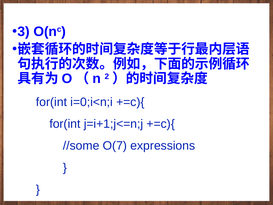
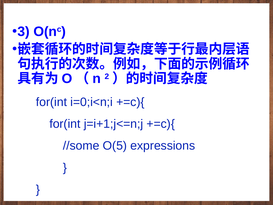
O(7: O(7 -> O(5 (115, 146)
